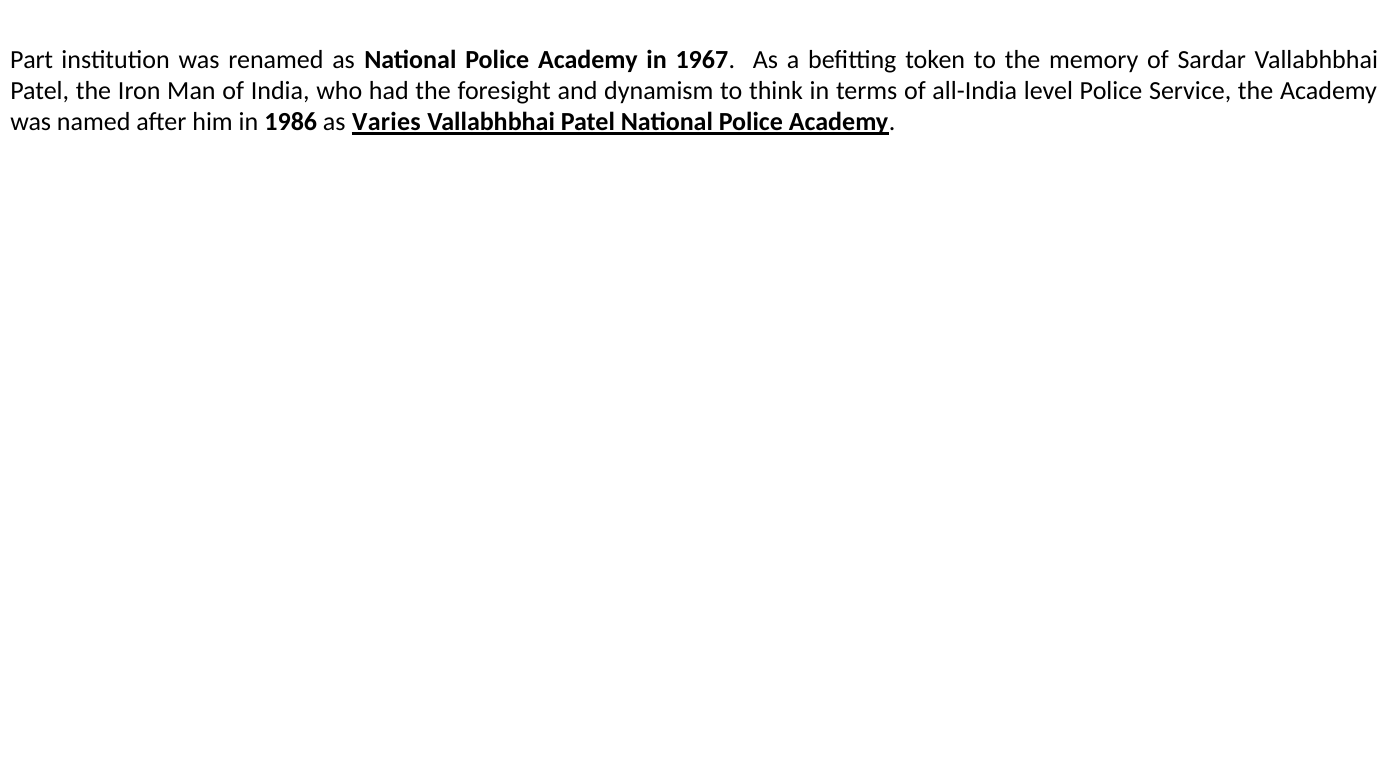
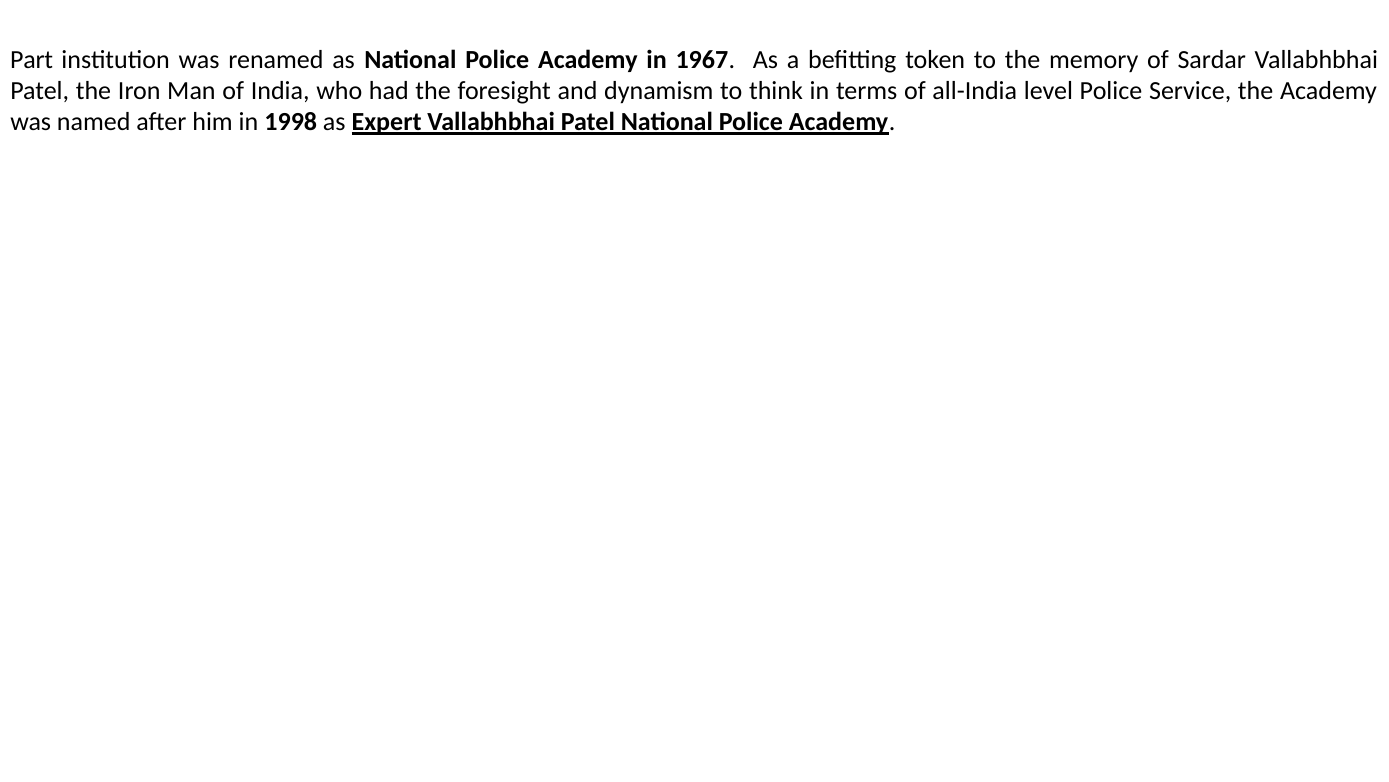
1986: 1986 -> 1998 (291, 122)
Varies: Varies -> Expert (387, 122)
